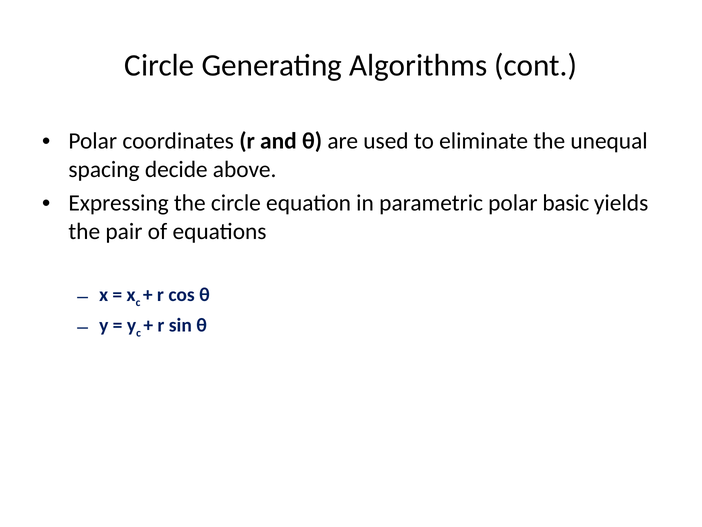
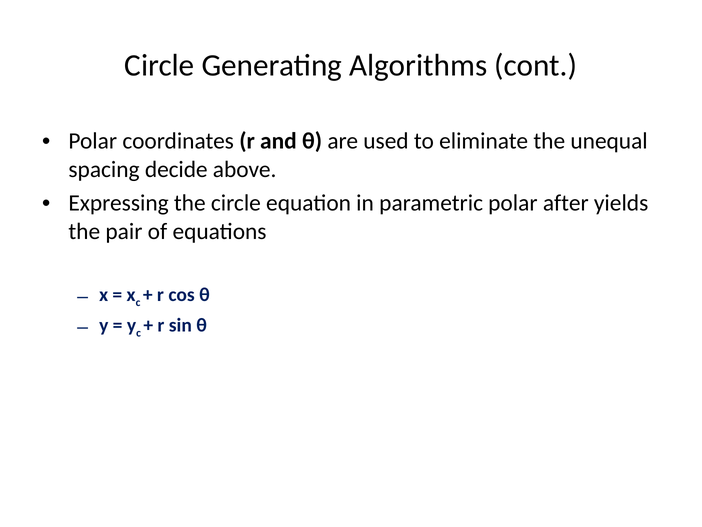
basic: basic -> after (566, 203)
